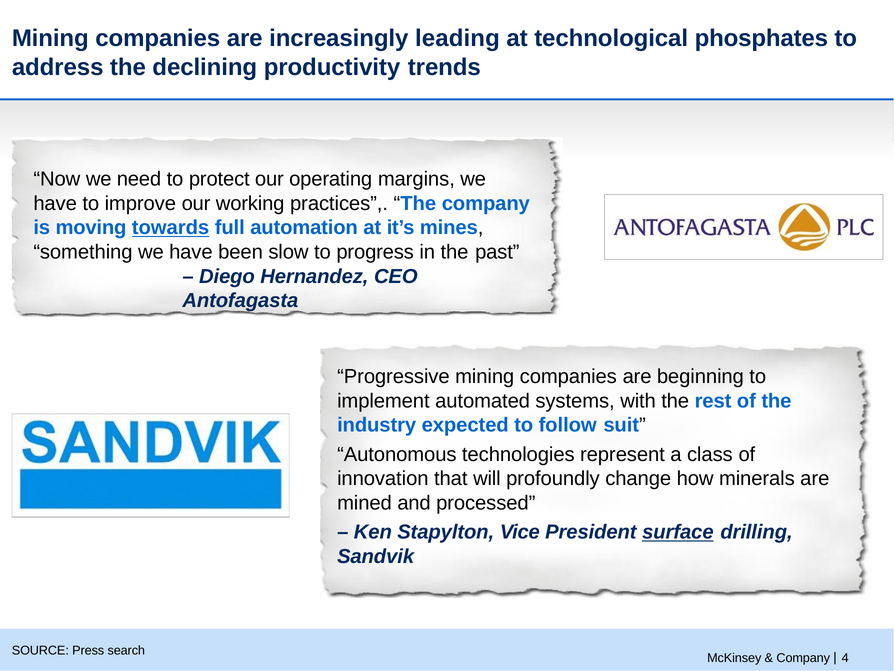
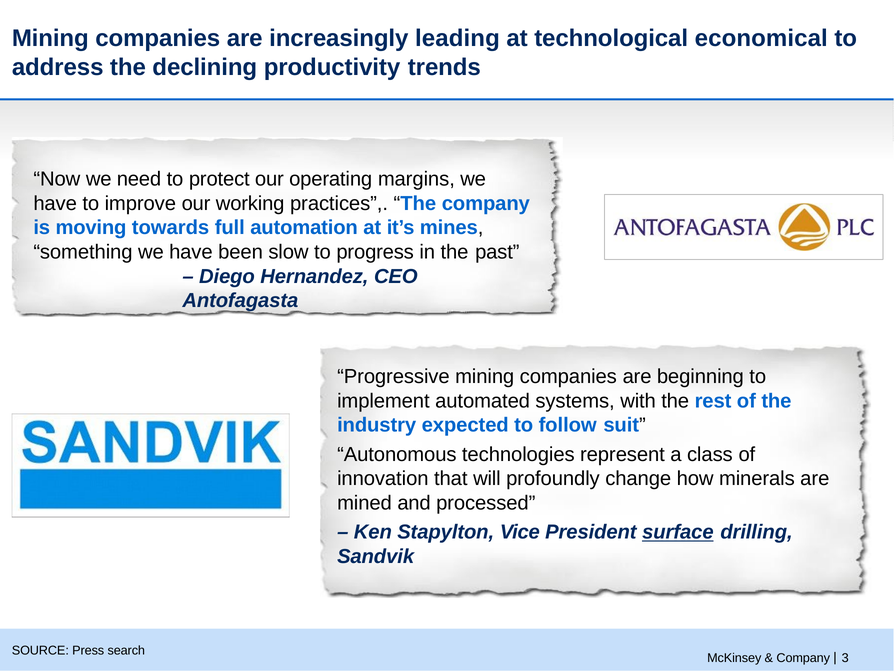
phosphates: phosphates -> economical (761, 38)
towards underline: present -> none (171, 228)
4: 4 -> 3 (845, 658)
